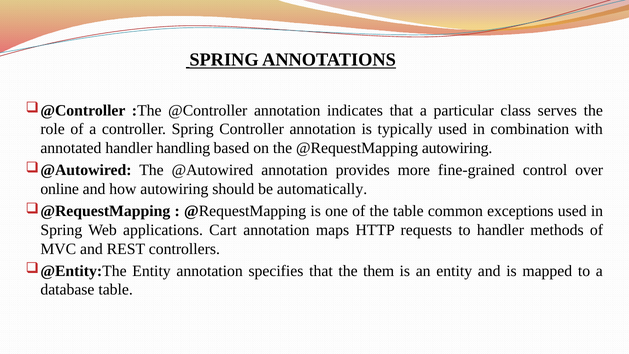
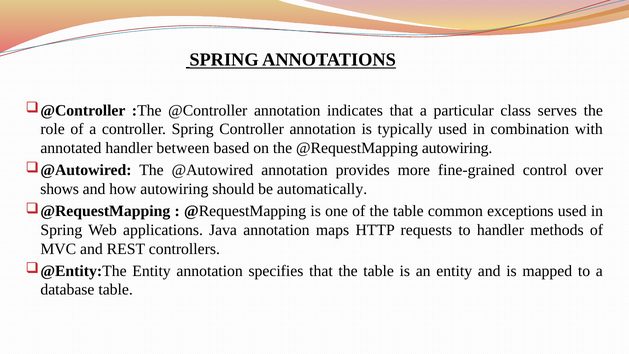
handling: handling -> between (183, 148)
online: online -> shows (60, 189)
Cart: Cart -> Java (223, 230)
that the them: them -> table (379, 271)
